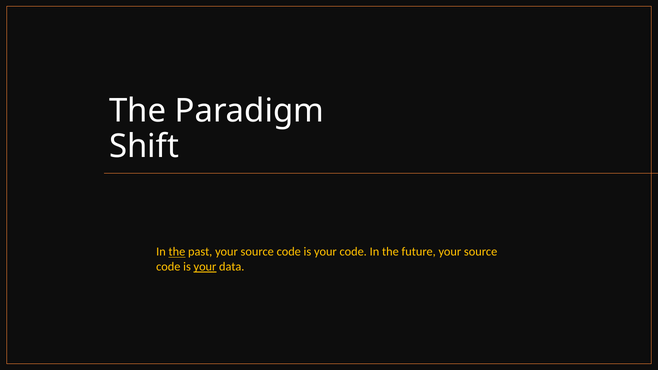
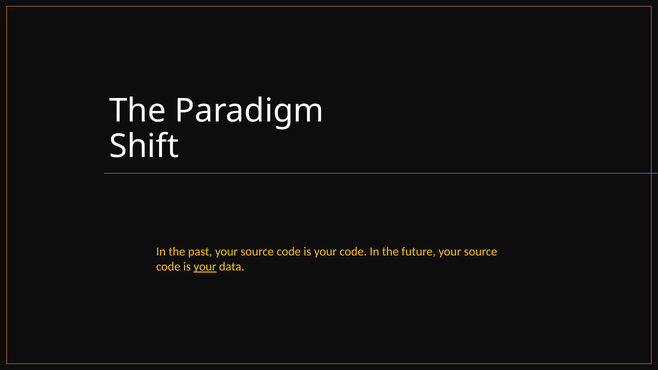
the underline: present -> none (177, 252)
